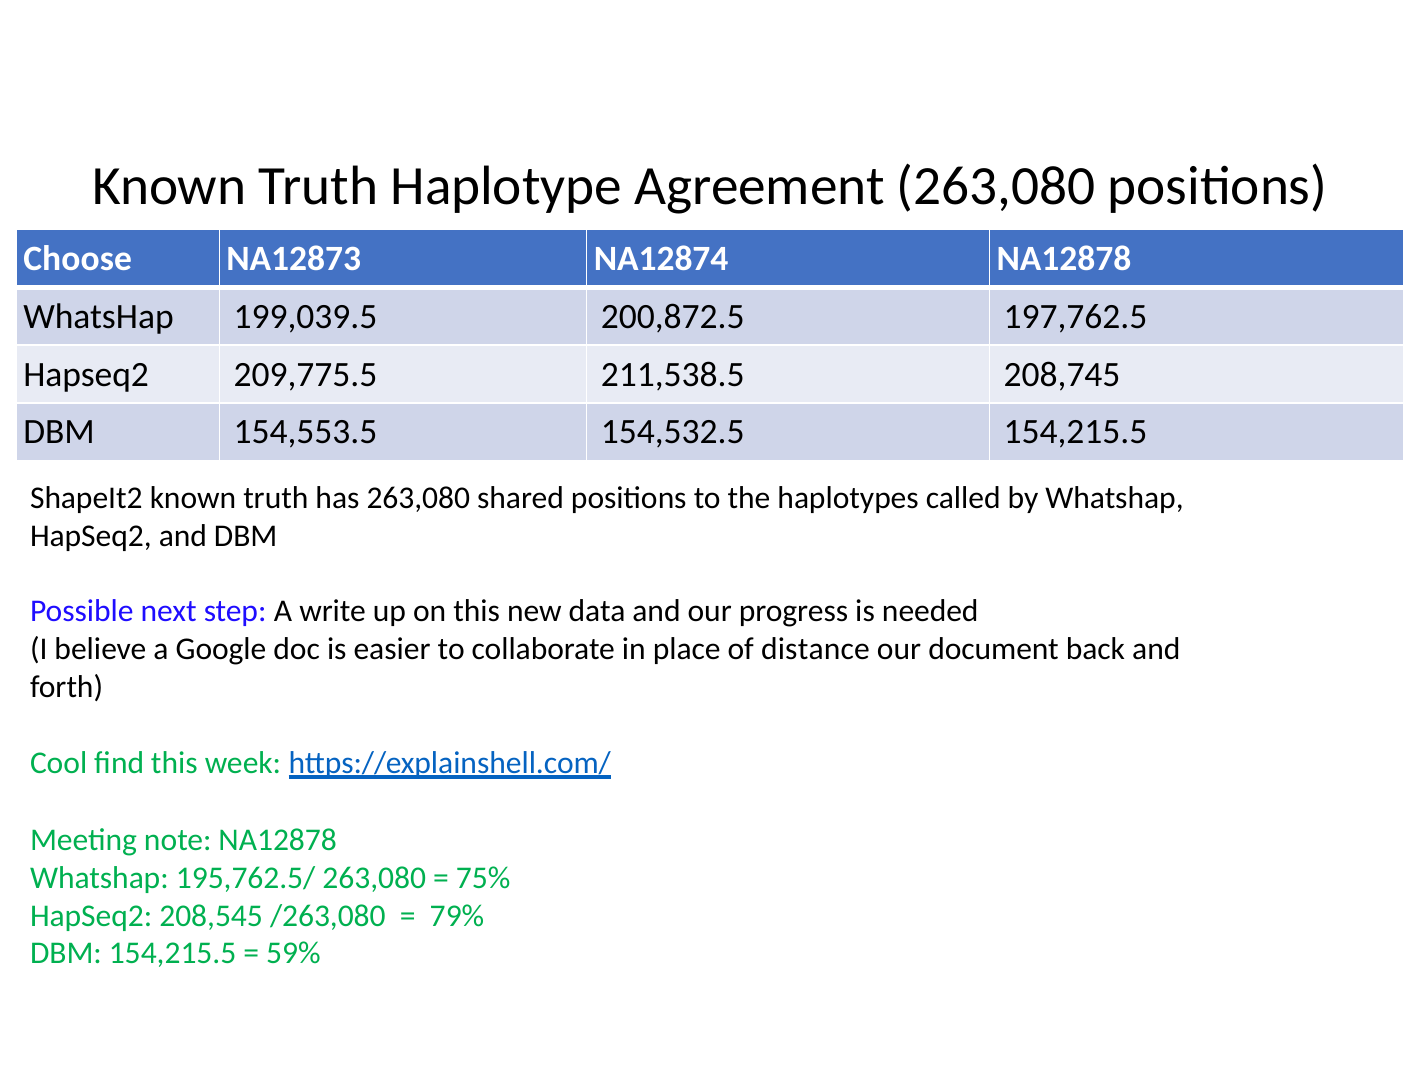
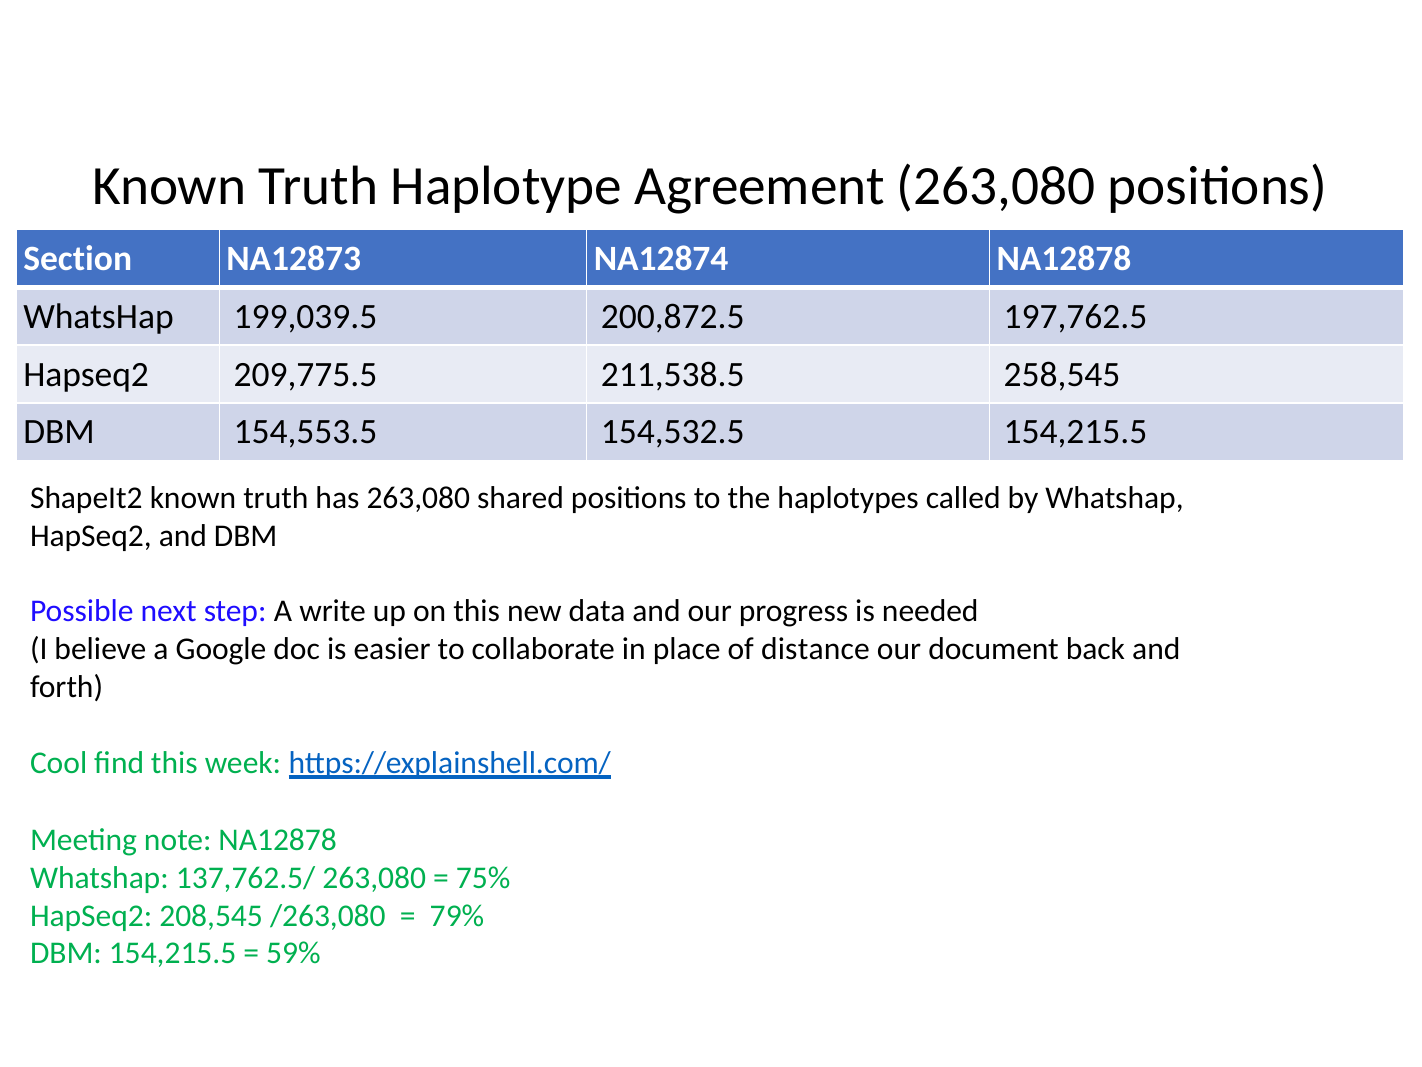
Choose: Choose -> Section (78, 259)
208,745: 208,745 -> 258,545 (1062, 374)
195,762.5/: 195,762.5/ -> 137,762.5/ (246, 877)
